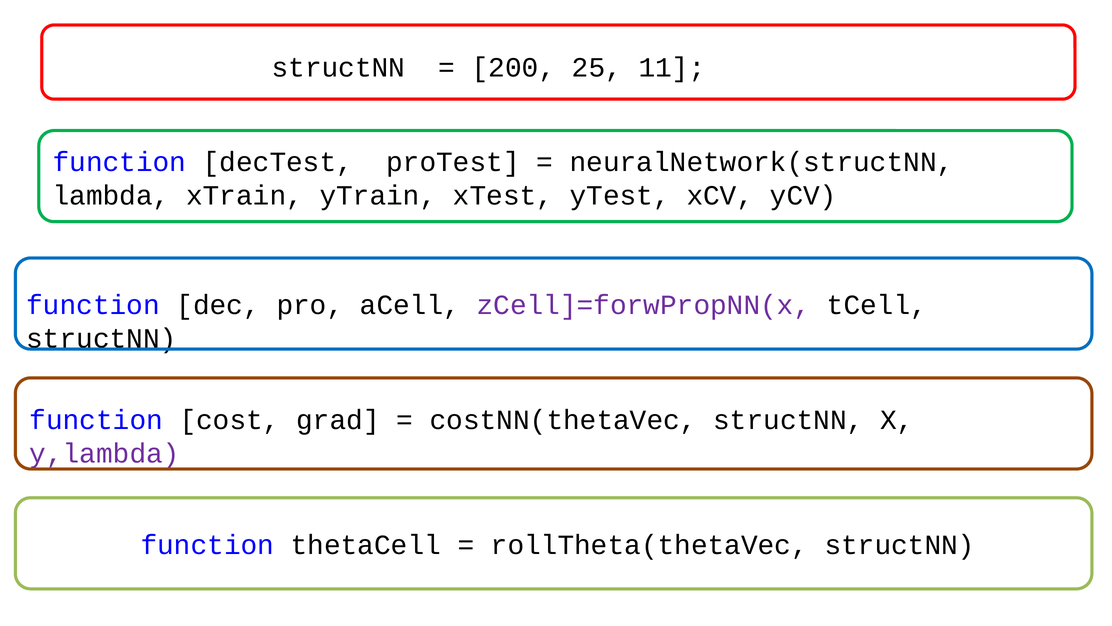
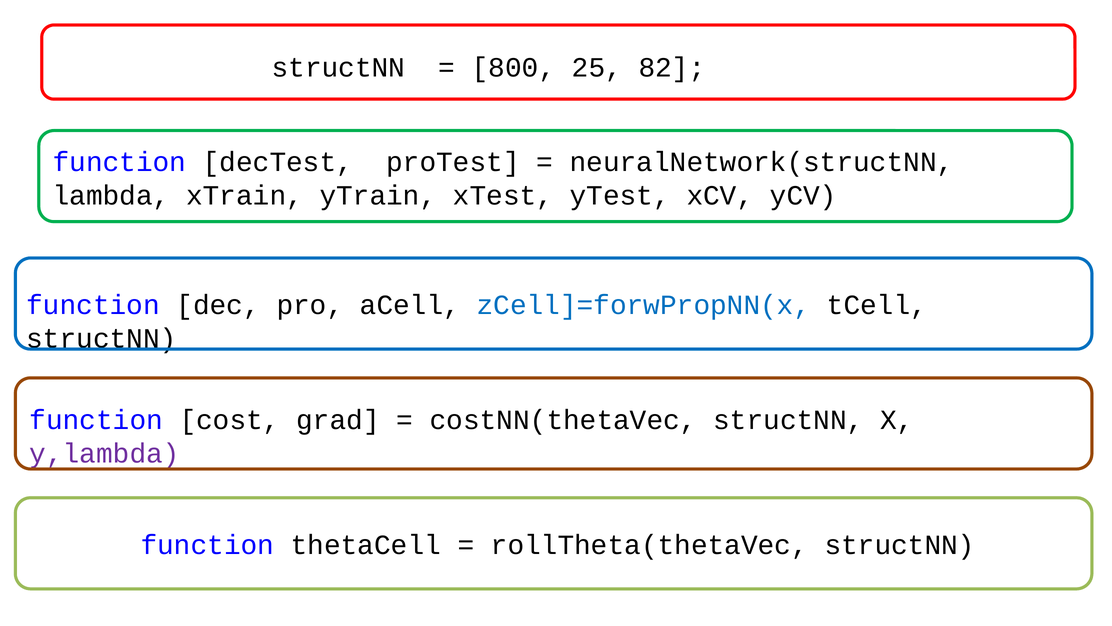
200: 200 -> 800 (514, 68)
11: 11 -> 82 (672, 68)
zCell]=forwPropNN(x colour: purple -> blue (643, 305)
